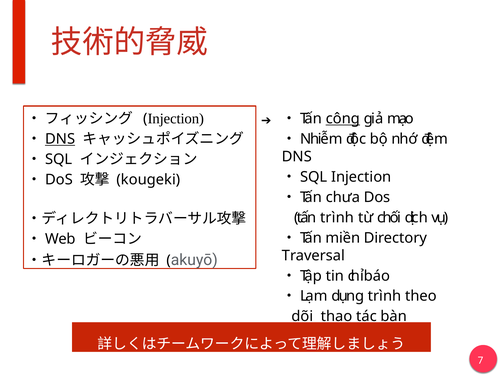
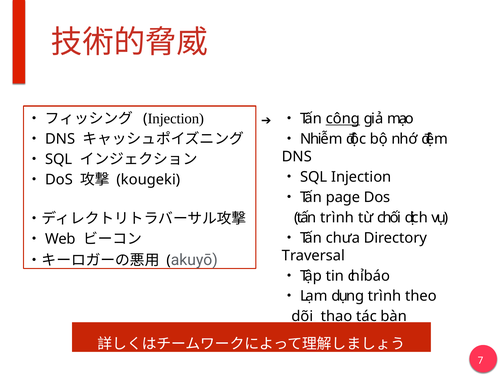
DNS underline: present -> none (60, 139)
chưa: chưa -> page (343, 197)
miền: miền -> chưa (343, 238)
